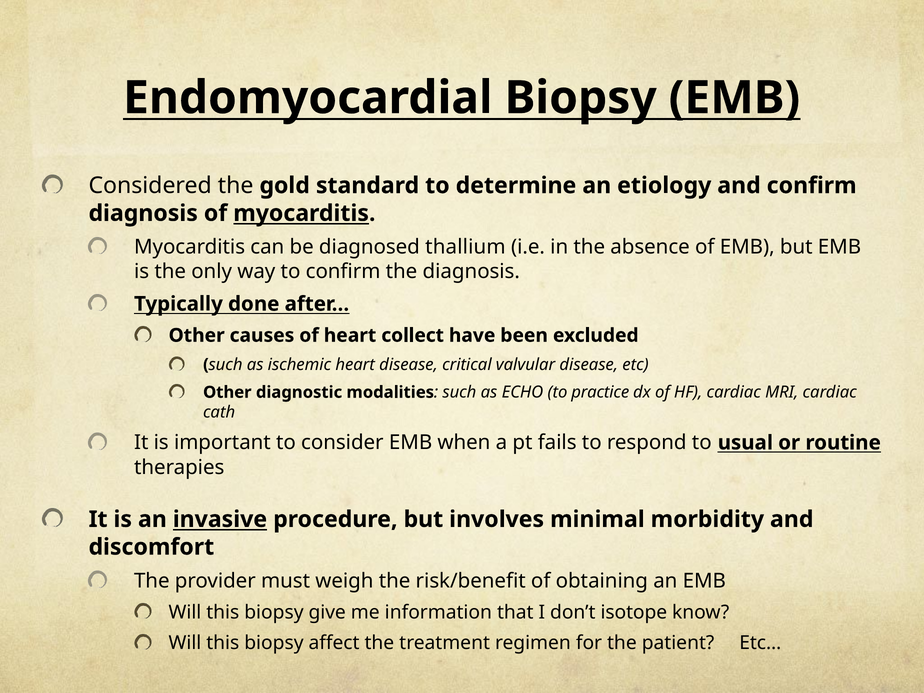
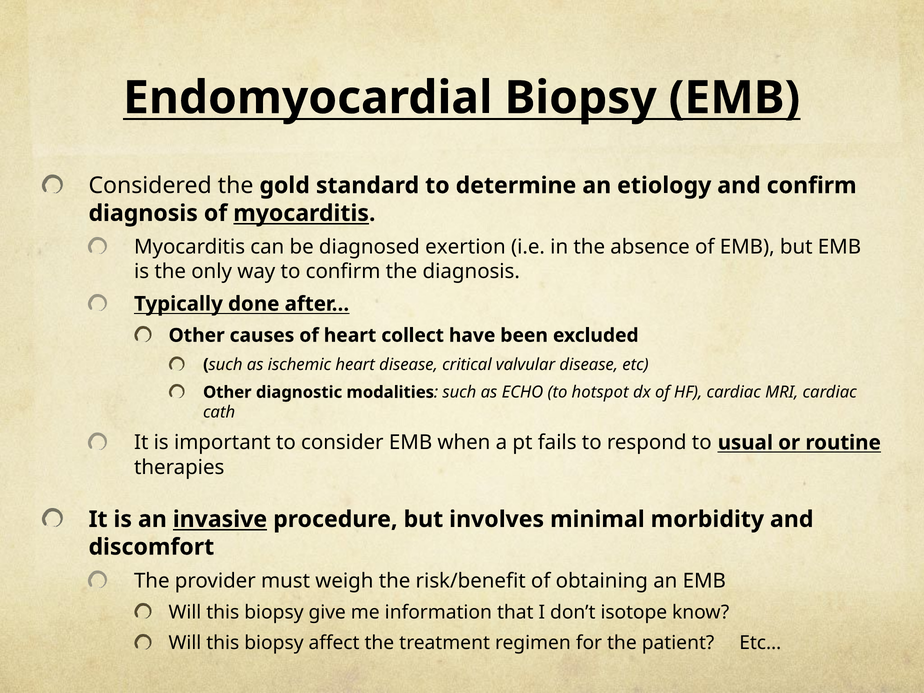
thallium: thallium -> exertion (465, 247)
practice: practice -> hotspot (600, 392)
